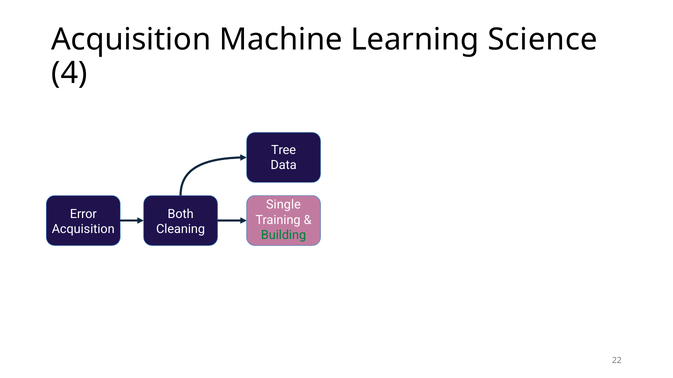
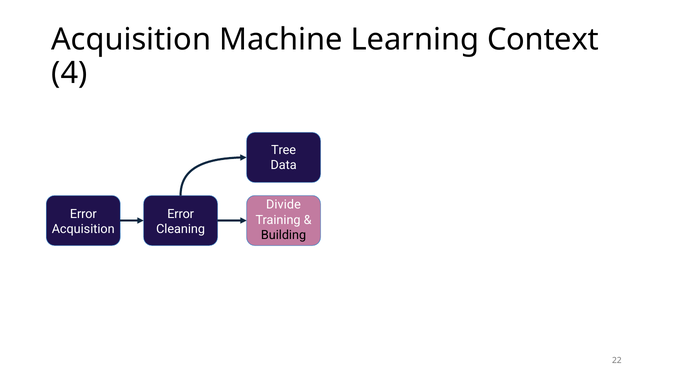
Science: Science -> Context (543, 40)
Single: Single -> Divide (283, 205)
Both: Both -> Error (181, 214)
Building colour: green -> black (284, 235)
